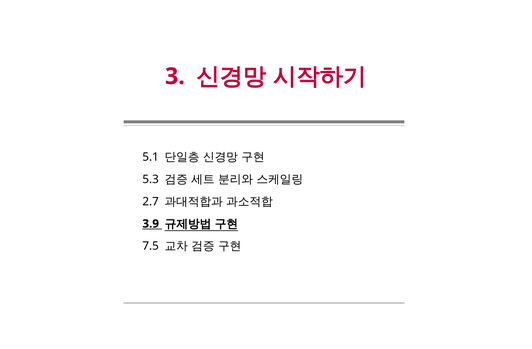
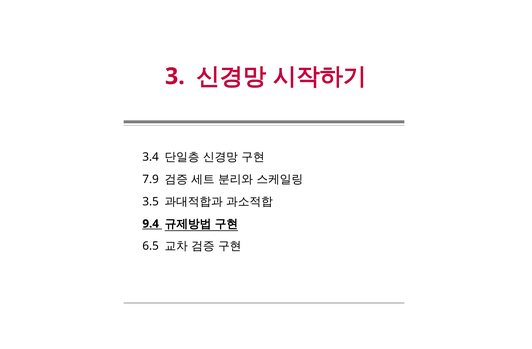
5.1: 5.1 -> 3.4 (151, 157)
5.3: 5.3 -> 7.9 (151, 180)
2.7: 2.7 -> 3.5 (151, 202)
3.9: 3.9 -> 9.4 (151, 224)
7.5: 7.5 -> 6.5 (151, 246)
